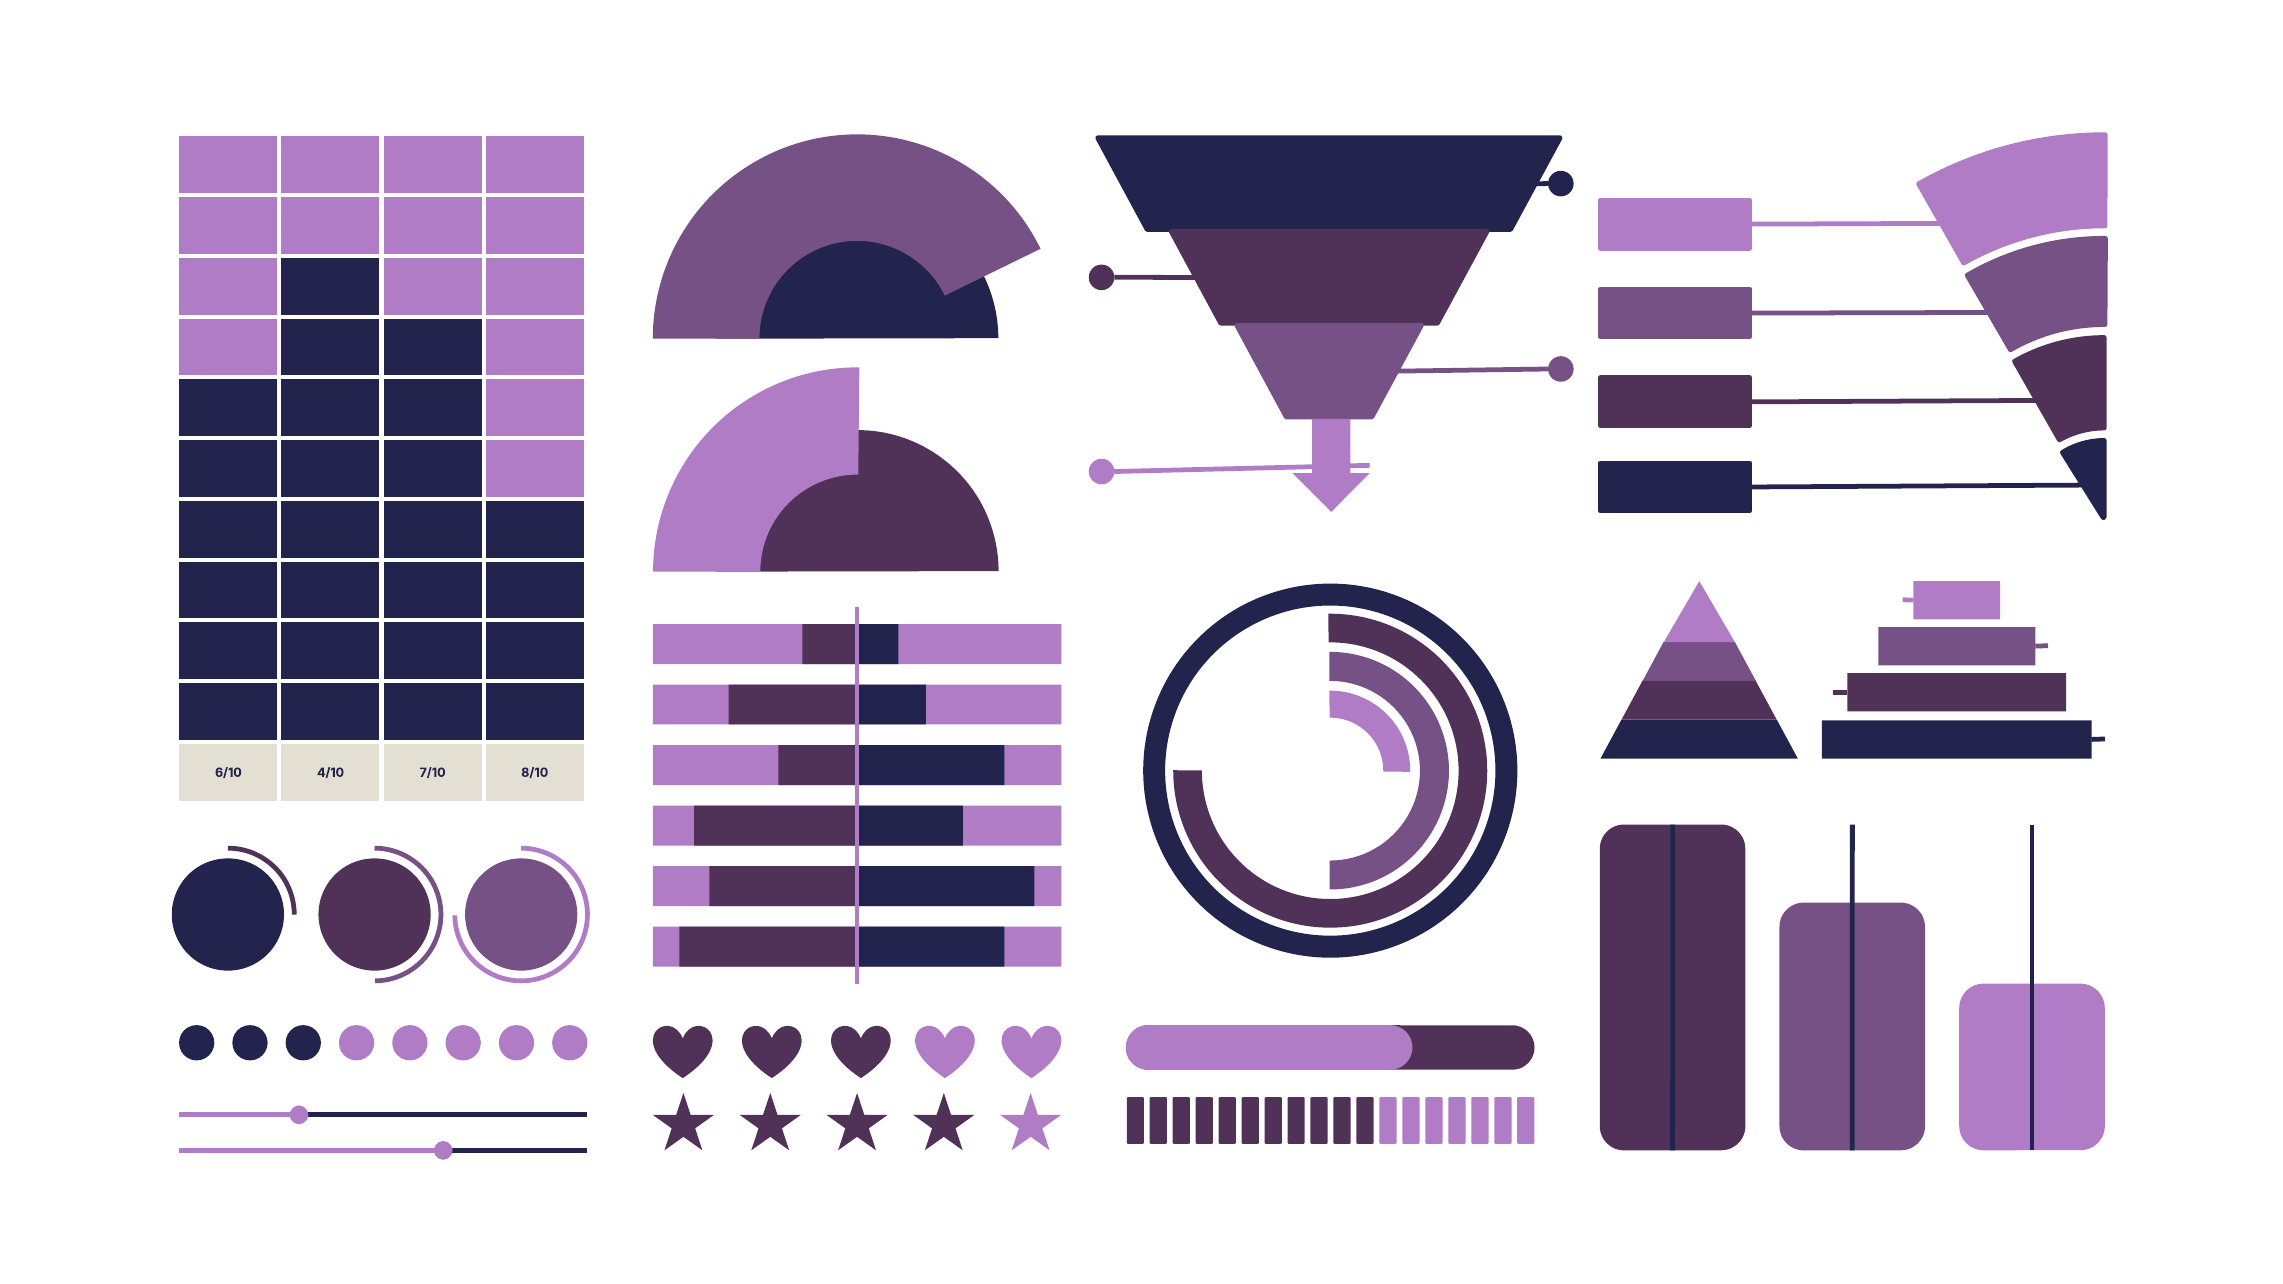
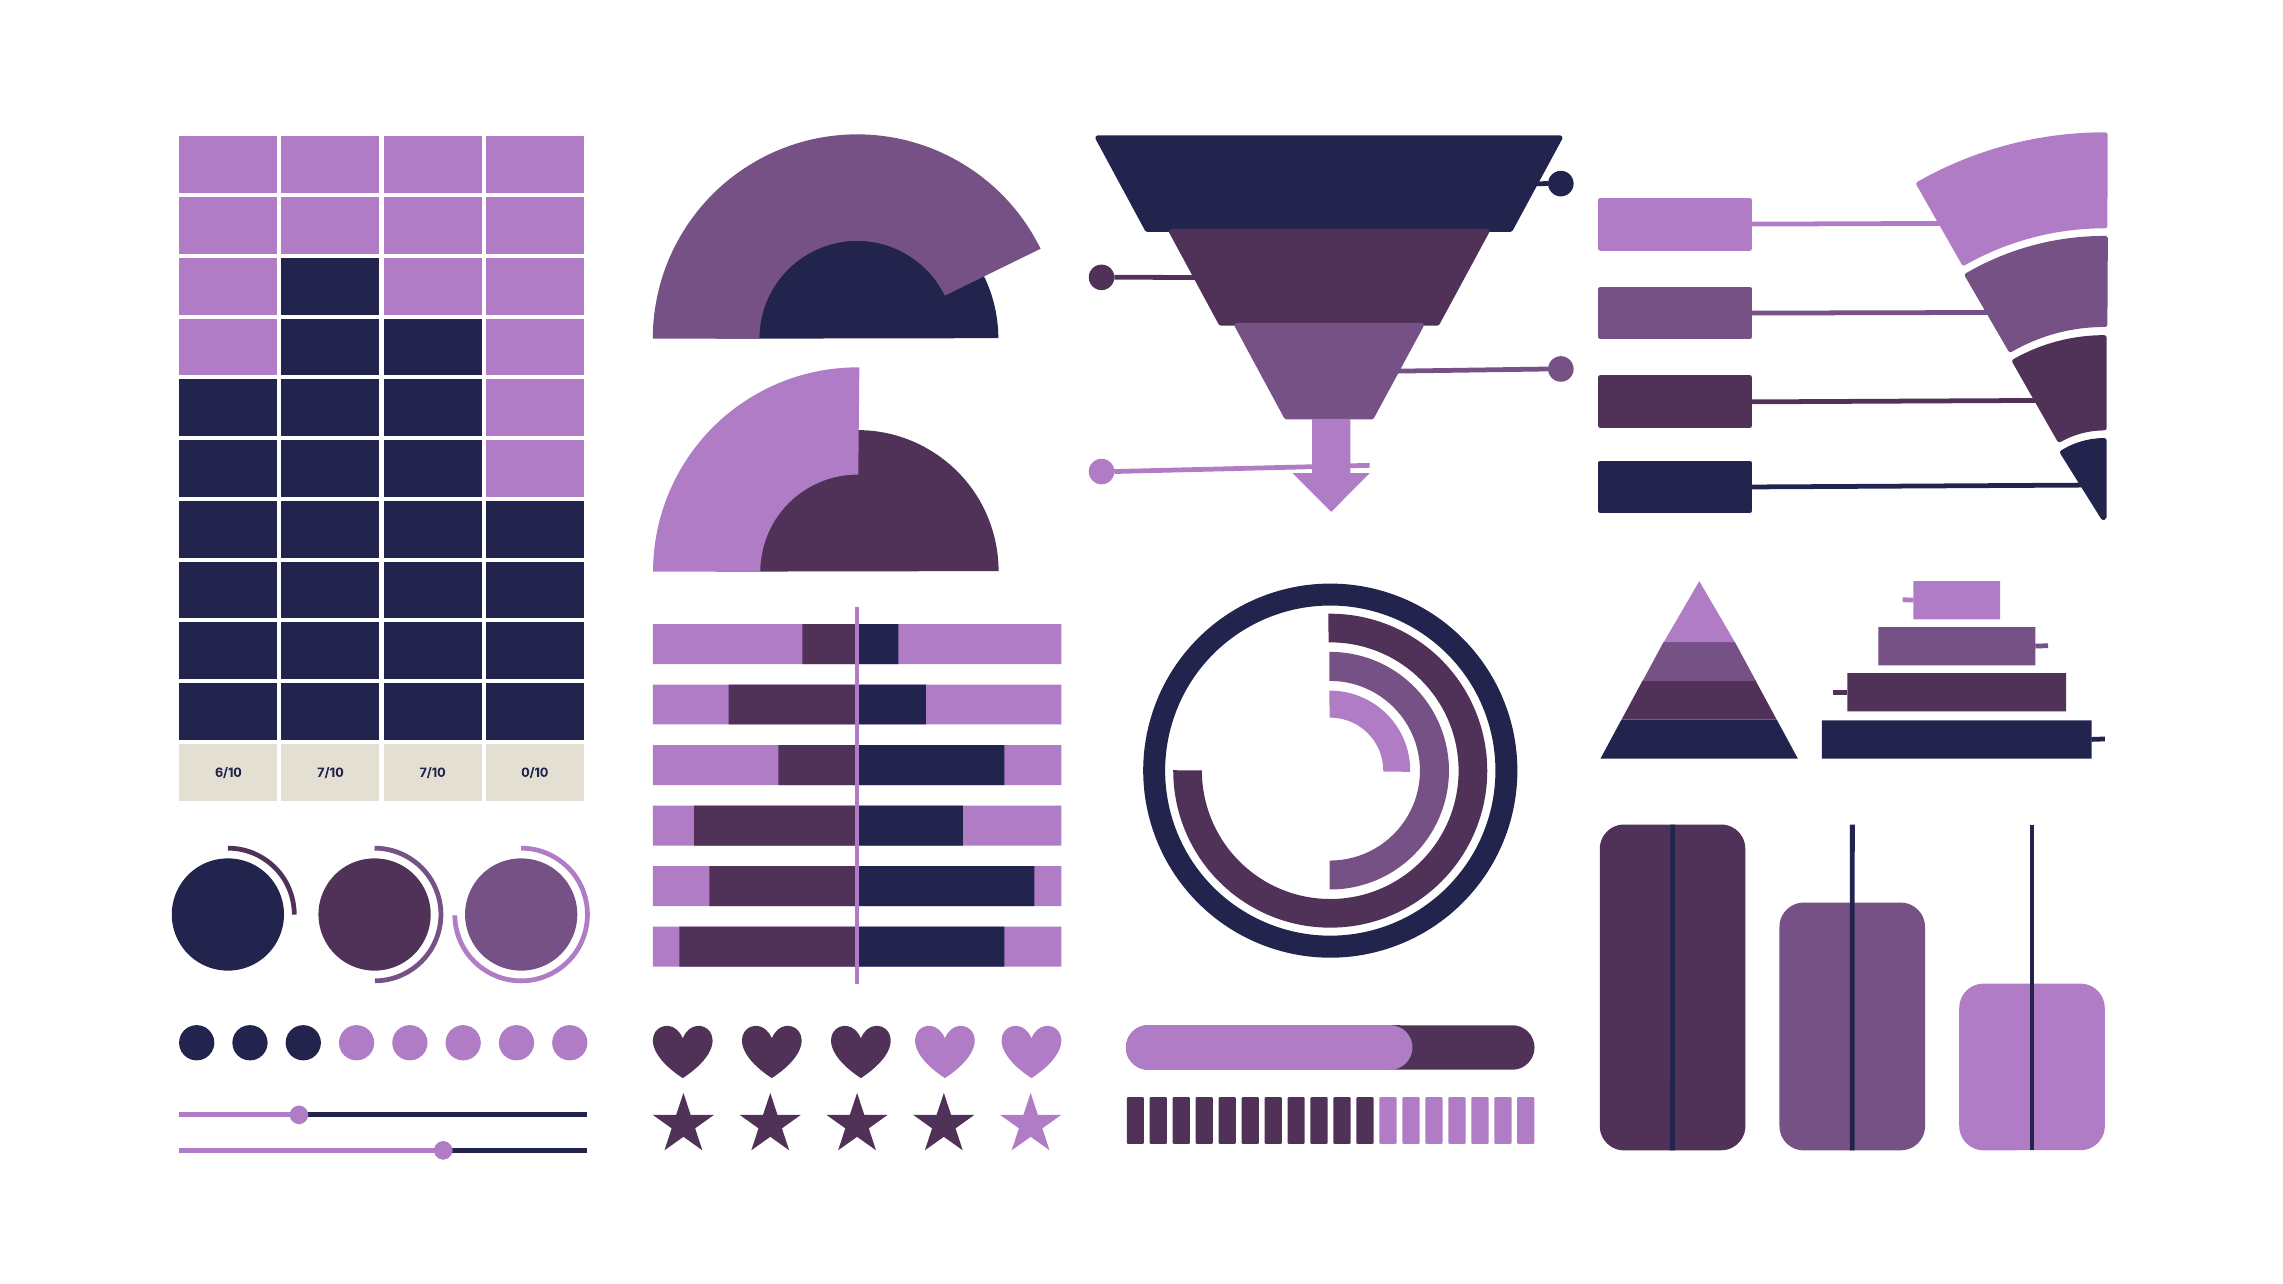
6/10 4/10: 4/10 -> 7/10 (330, 773)
8/10: 8/10 -> 0/10 (535, 773)
